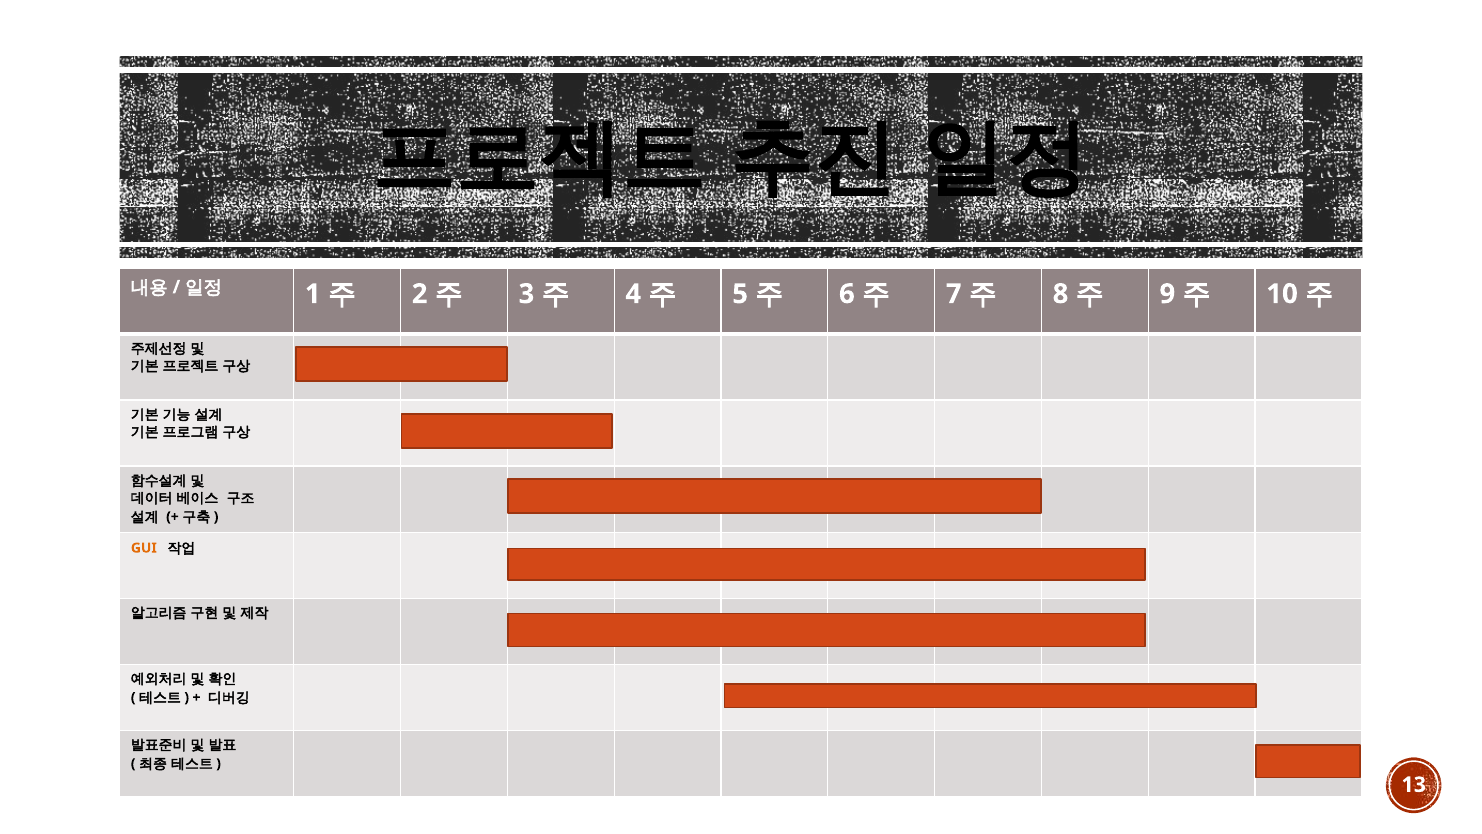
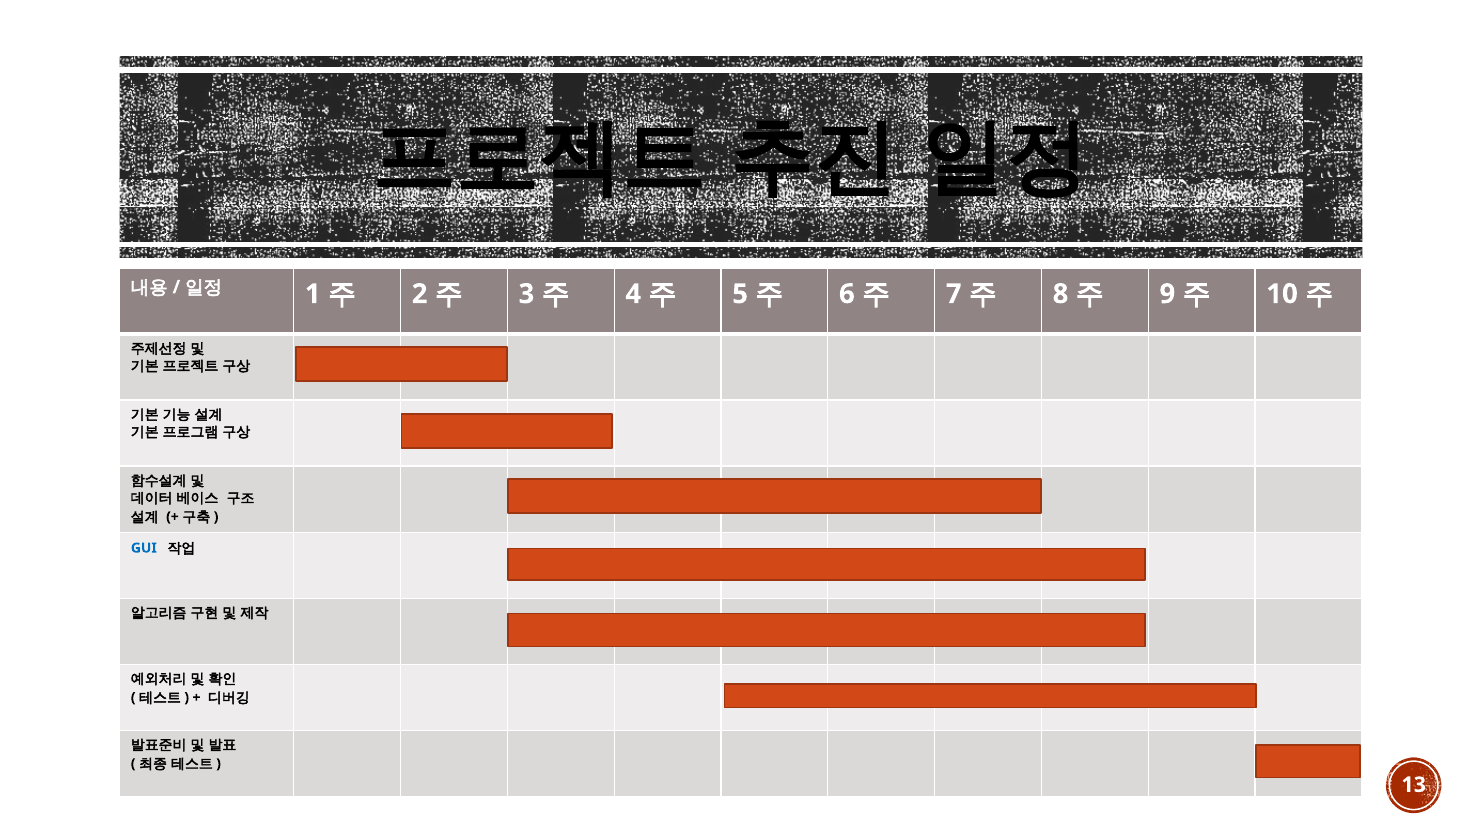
GUI colour: orange -> blue (144, 548)
